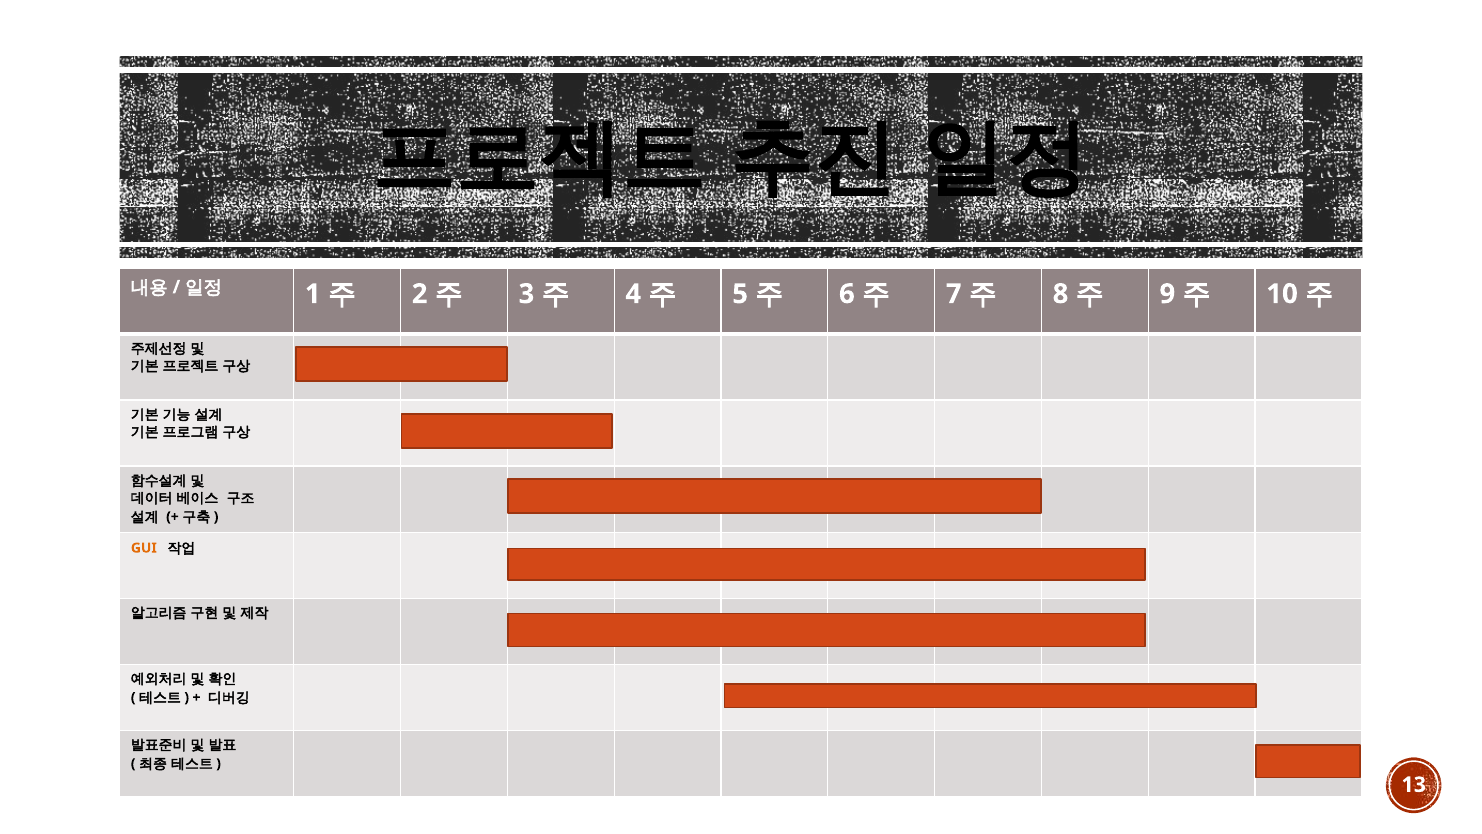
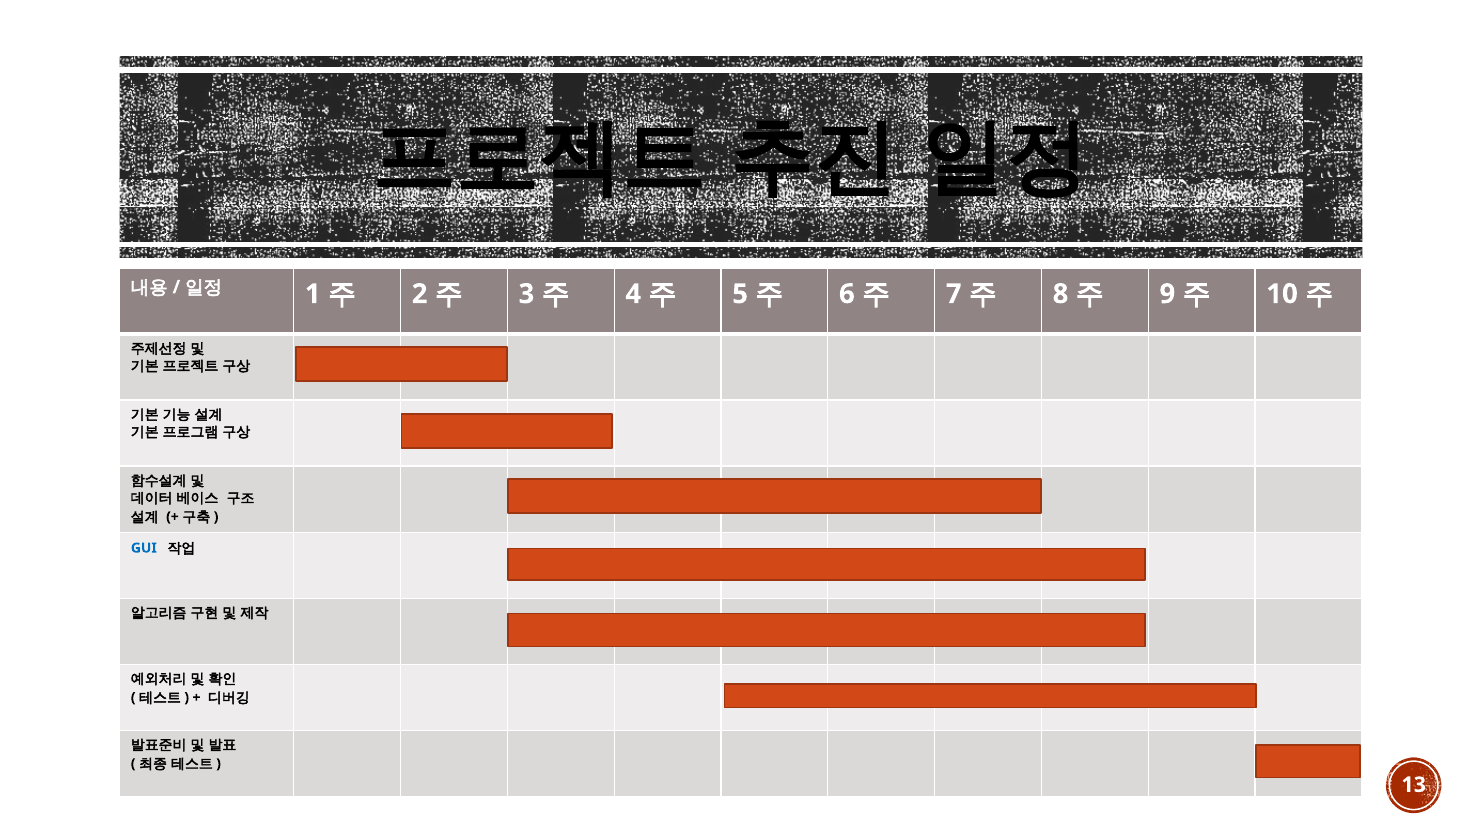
GUI colour: orange -> blue (144, 548)
